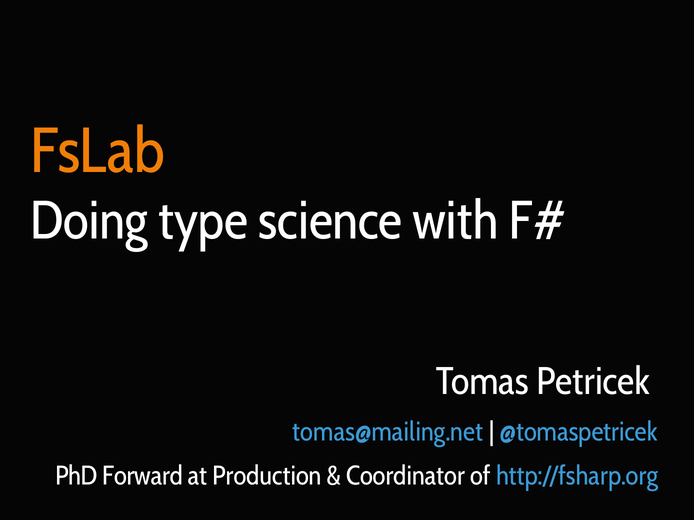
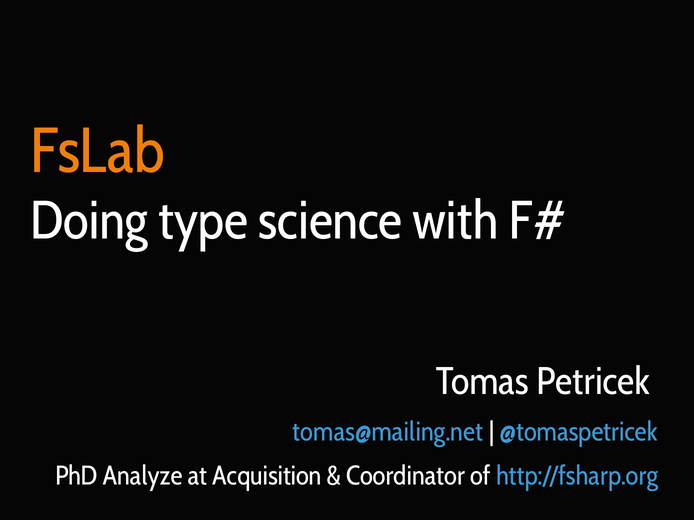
Forward: Forward -> Analyze (143, 476)
Production: Production -> Acquisition (267, 476)
